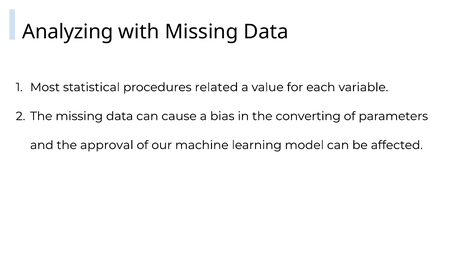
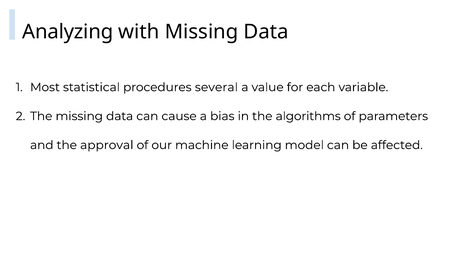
related: related -> several (216, 87)
converting: converting -> algorithms (308, 116)
